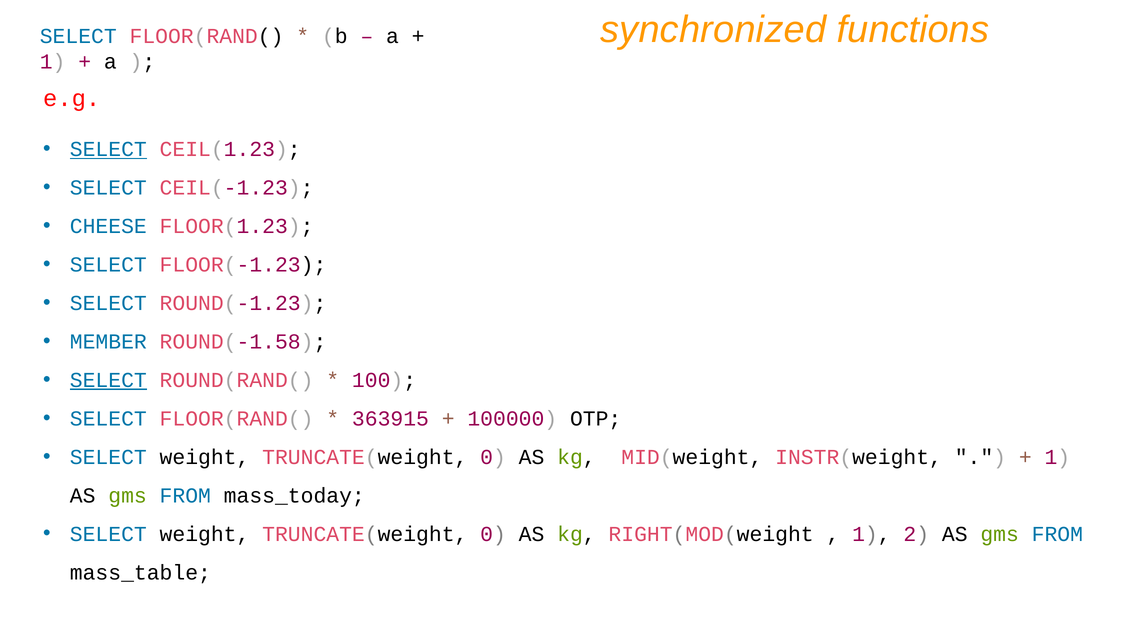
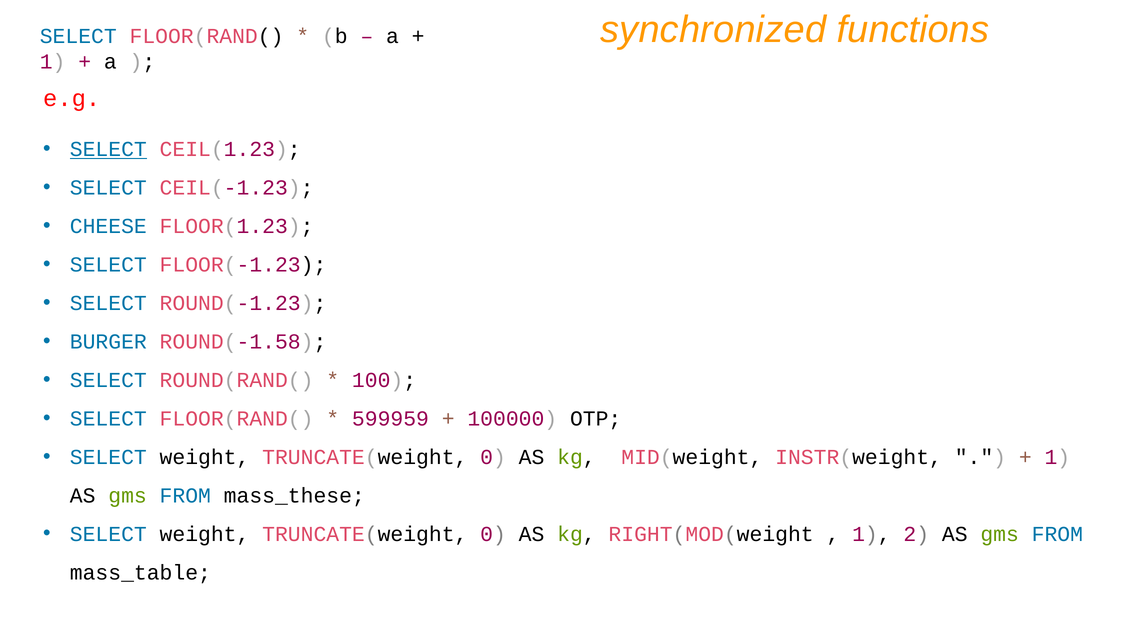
MEMBER: MEMBER -> BURGER (108, 342)
SELECT underline: present -> none (108, 380)
363915: 363915 -> 599959 (390, 419)
mass_today: mass_today -> mass_these (294, 496)
